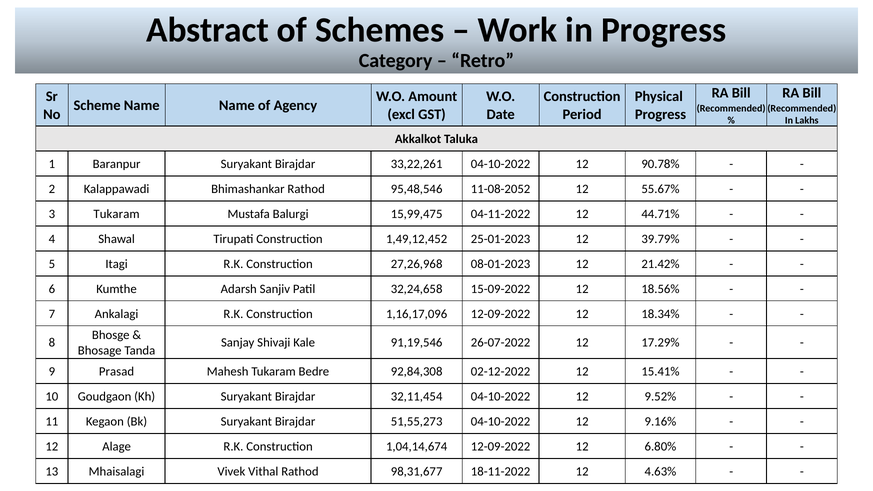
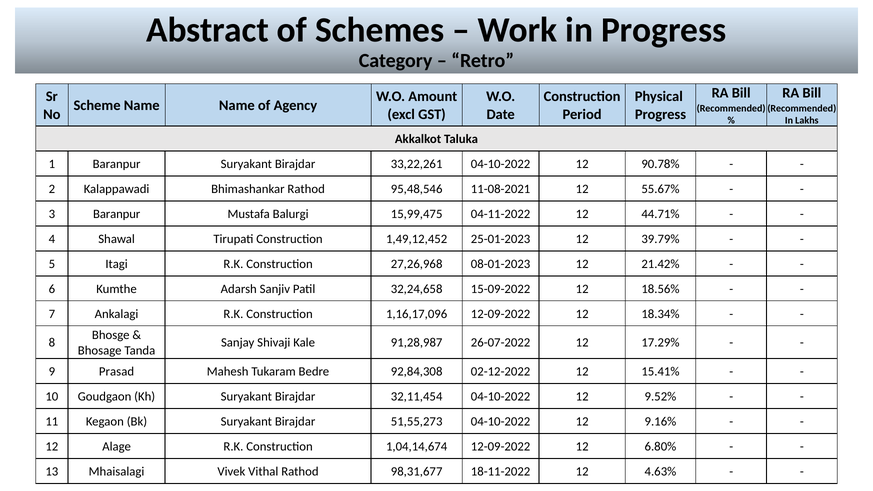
11-08-2052: 11-08-2052 -> 11-08-2021 (501, 189)
3 Tukaram: Tukaram -> Baranpur (117, 214)
91,19,546: 91,19,546 -> 91,28,987 (417, 343)
